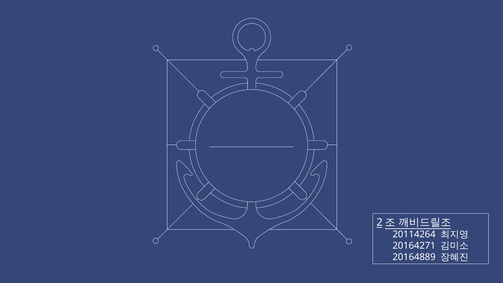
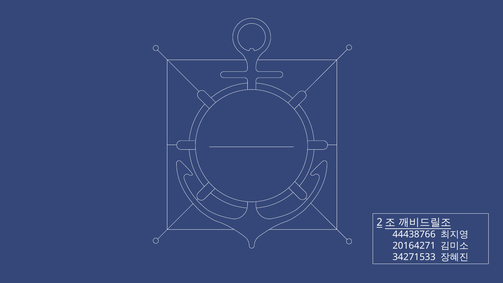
20114264: 20114264 -> 44438766 (414, 234)
20164889: 20164889 -> 34271533 (414, 257)
